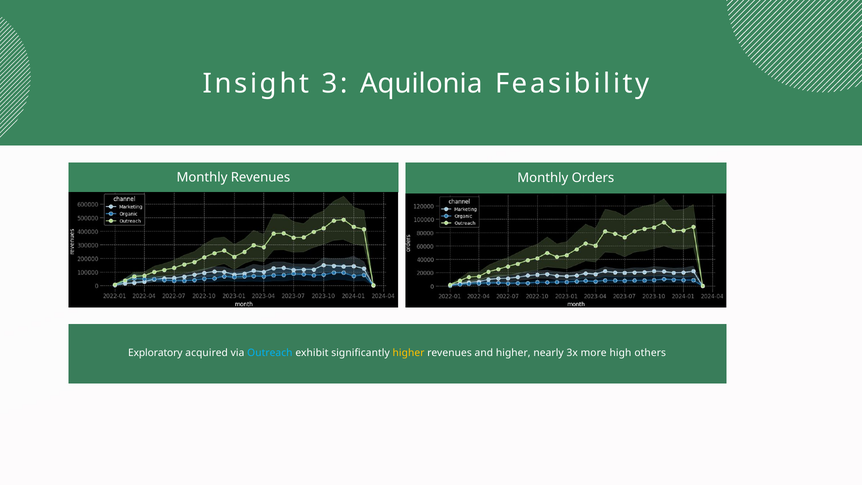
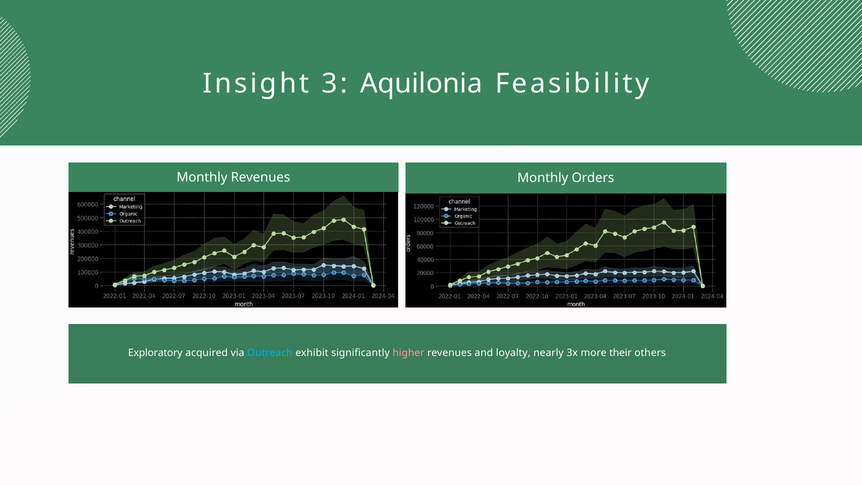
higher colour: yellow -> pink (409, 353)
and higher: higher -> loyalty (513, 353)
high: high -> their (620, 353)
